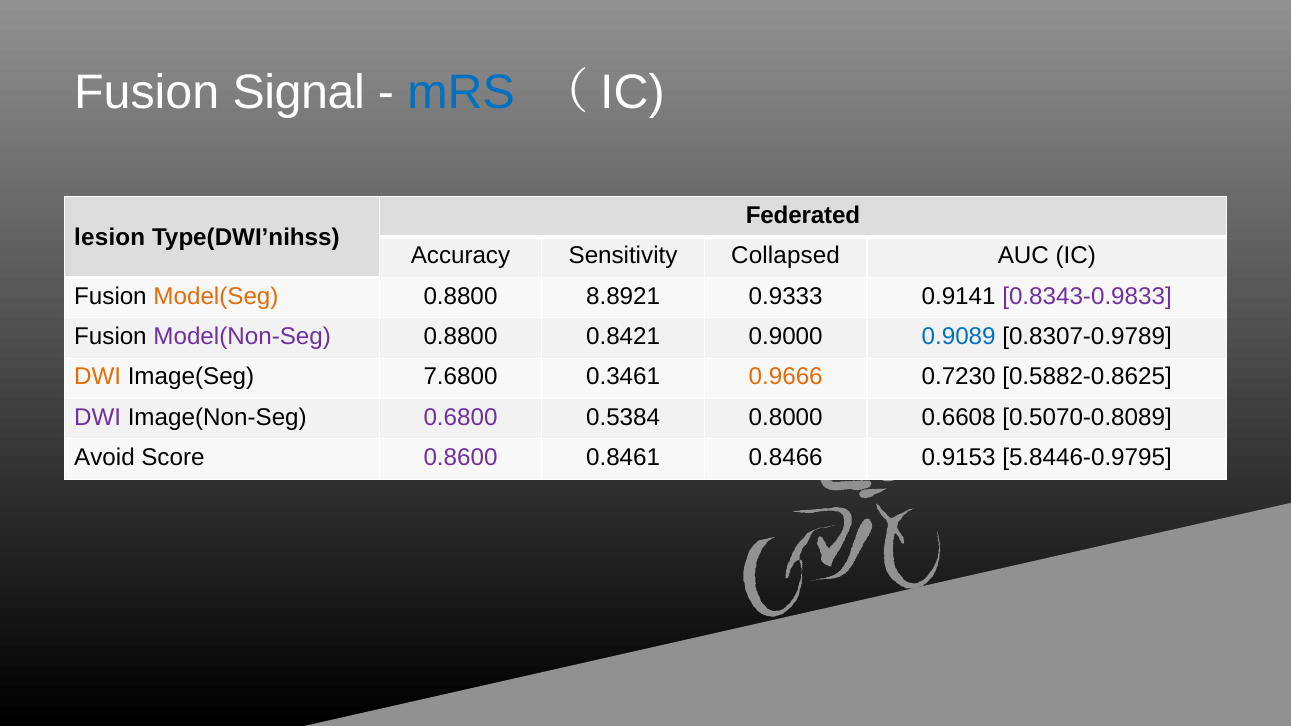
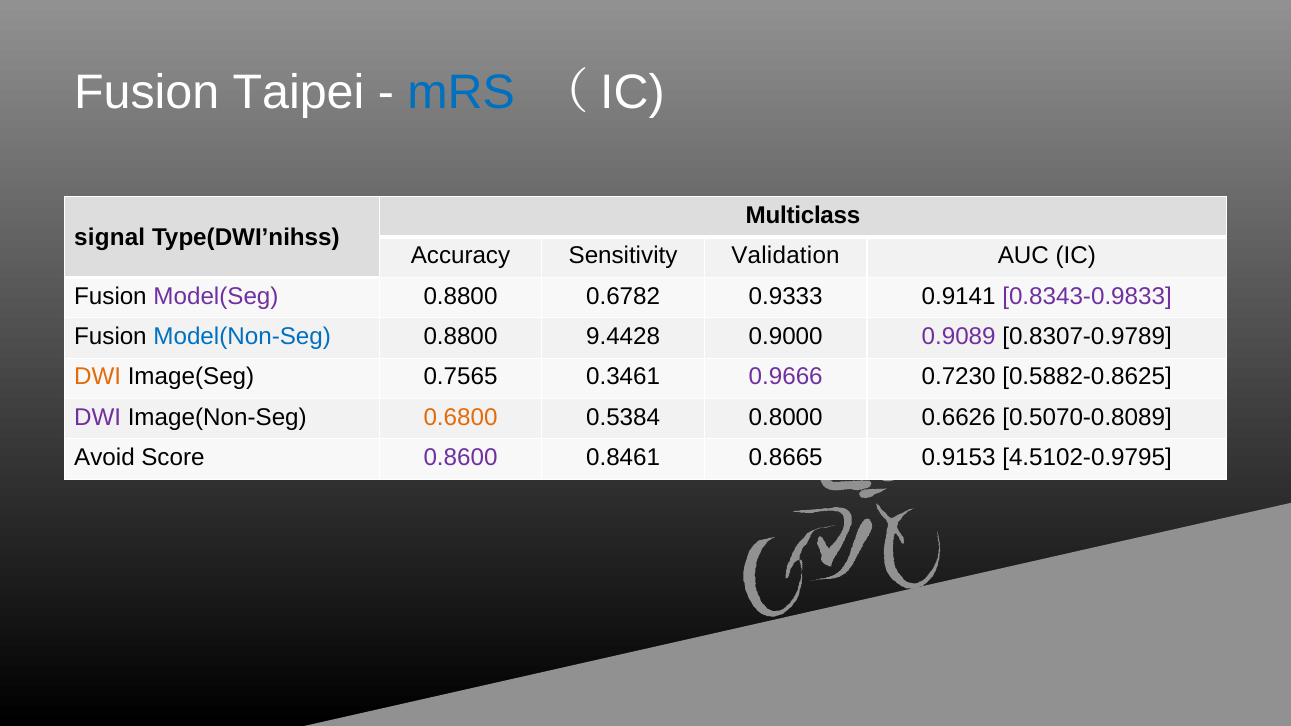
Signal: Signal -> Taipei (298, 93)
Federated: Federated -> Multiclass (803, 216)
lesion: lesion -> signal (110, 238)
Collapsed: Collapsed -> Validation (785, 256)
Model(Seg colour: orange -> purple (216, 296)
8.8921: 8.8921 -> 0.6782 (623, 296)
Model(Non-Seg colour: purple -> blue (242, 337)
0.8421: 0.8421 -> 9.4428 (623, 337)
0.9089 colour: blue -> purple (959, 337)
7.6800: 7.6800 -> 0.7565 (461, 377)
0.9666 colour: orange -> purple (786, 377)
0.6800 colour: purple -> orange (461, 417)
0.6608: 0.6608 -> 0.6626 (959, 417)
0.8466: 0.8466 -> 0.8665 (786, 458)
5.8446-0.9795: 5.8446-0.9795 -> 4.5102-0.9795 (1087, 458)
